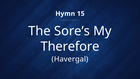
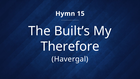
Sore’s: Sore’s -> Built’s (72, 31)
